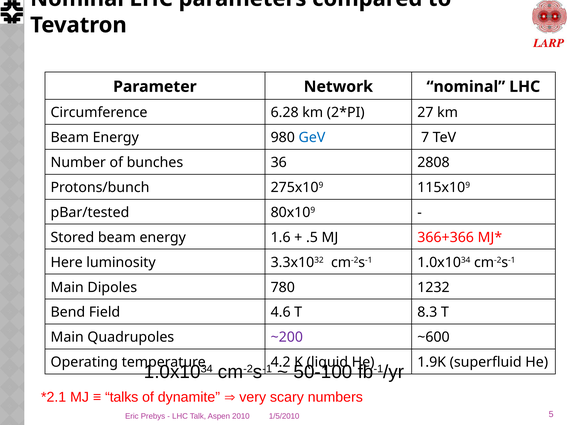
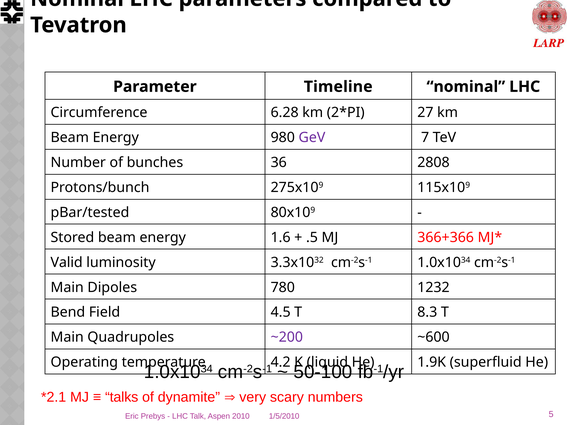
Network: Network -> Timeline (338, 87)
GeV colour: blue -> purple (312, 138)
Here: Here -> Valid (67, 263)
4.6: 4.6 -> 4.5 (281, 312)
